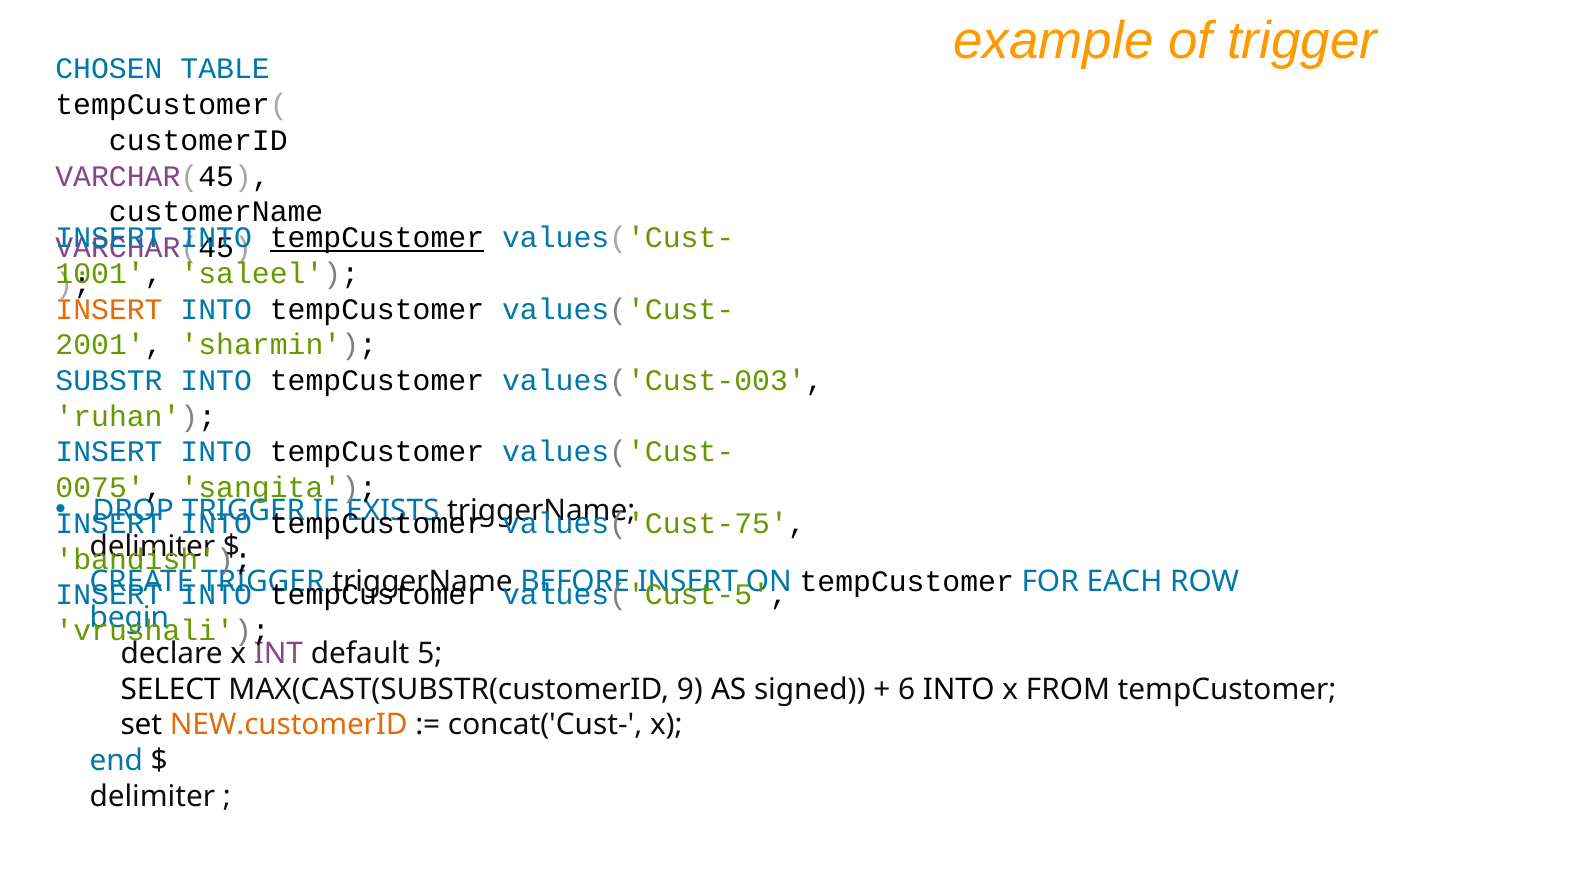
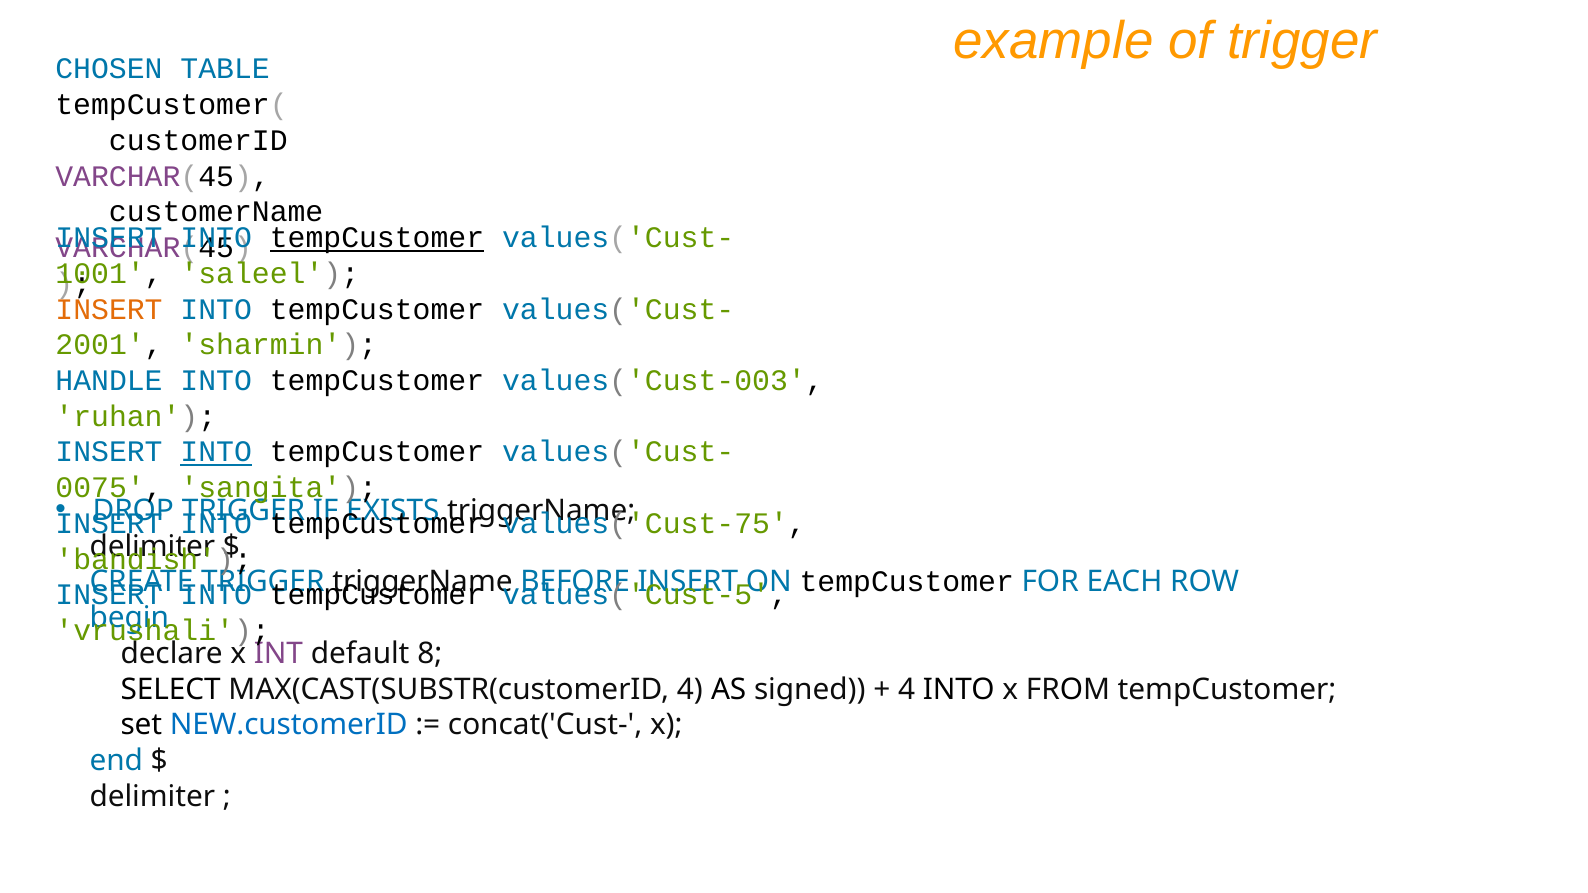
SUBSTR: SUBSTR -> HANDLE (109, 381)
INTO underline: none -> present (216, 452)
5: 5 -> 8 (430, 654)
MAX(CAST(SUBSTR(customerID 9: 9 -> 4 (690, 689)
6: 6 -> 4 (907, 689)
NEW.customerID colour: orange -> blue (289, 725)
